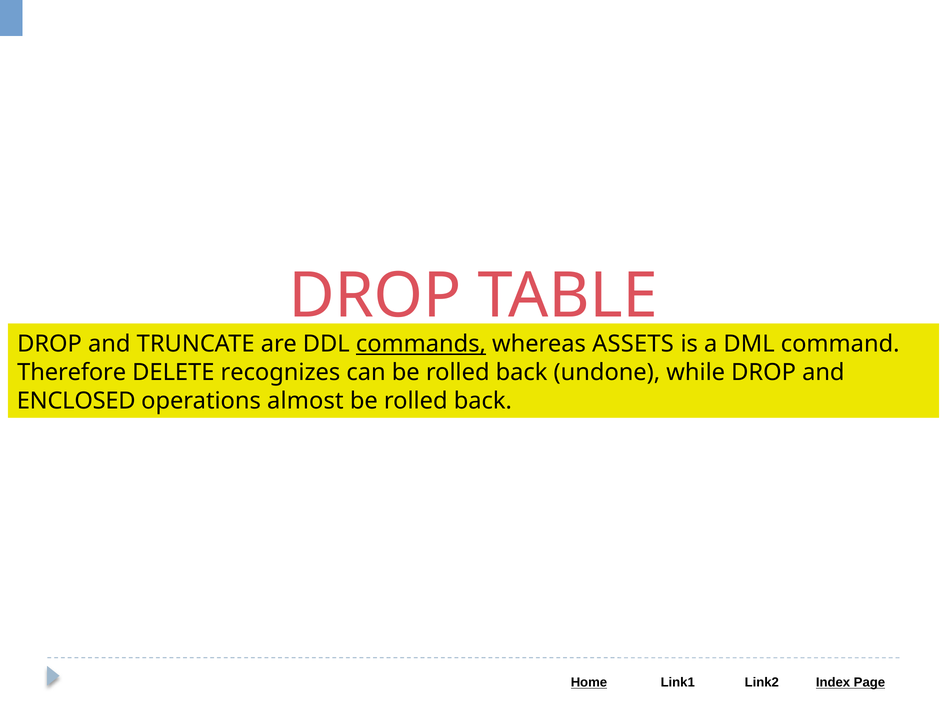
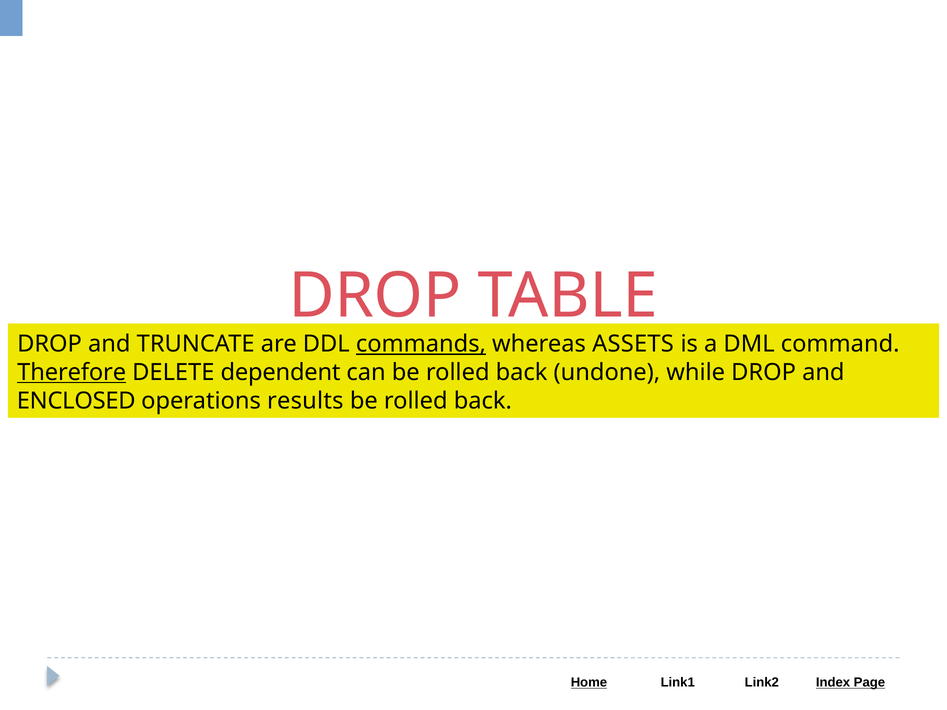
Therefore underline: none -> present (72, 372)
recognizes: recognizes -> dependent (281, 372)
almost: almost -> results (305, 401)
